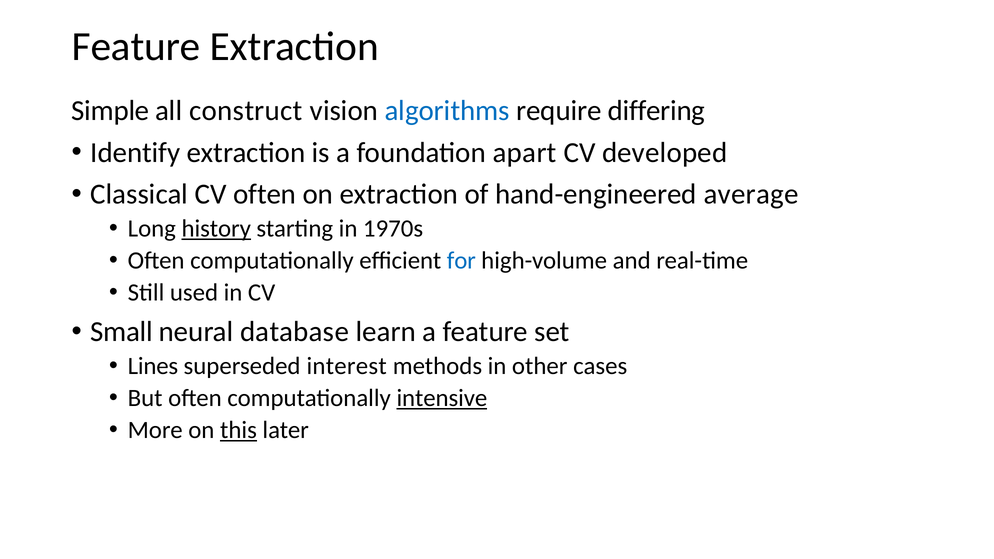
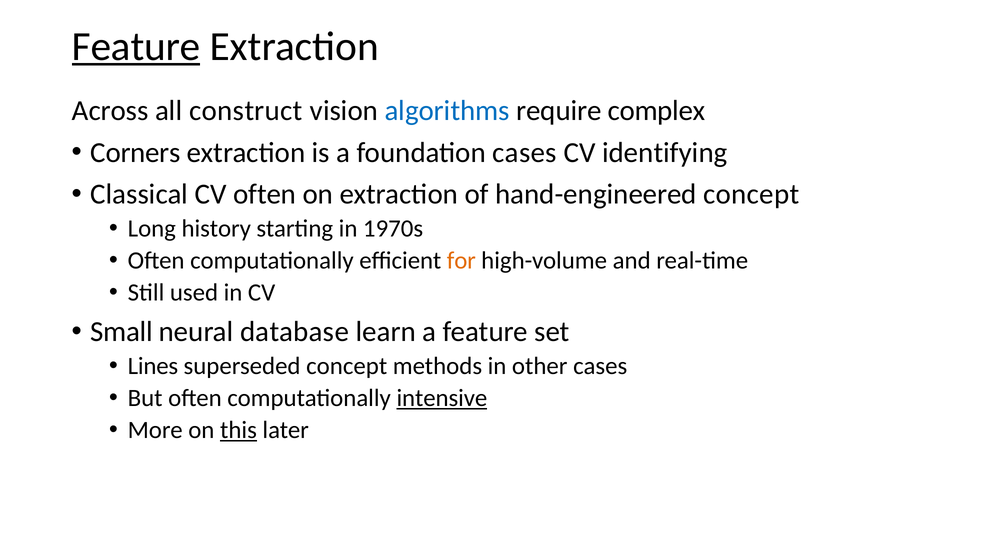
Feature underline: none -> present (136, 47)
Simple: Simple -> Across (110, 111)
differing: differing -> complex (656, 111)
Identify: Identify -> Corners (136, 153)
foundation apart: apart -> cases (525, 153)
developed: developed -> identifying (665, 153)
hand-engineered average: average -> concept (751, 194)
history underline: present -> none (216, 229)
for colour: blue -> orange (461, 260)
superseded interest: interest -> concept (347, 366)
